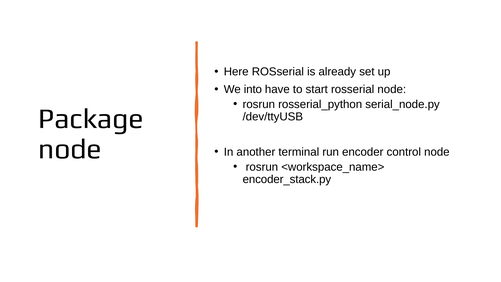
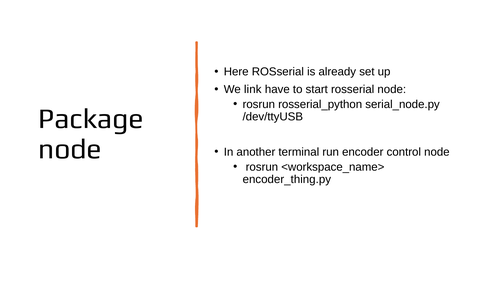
into: into -> link (253, 89)
encoder_stack.py: encoder_stack.py -> encoder_thing.py (287, 179)
